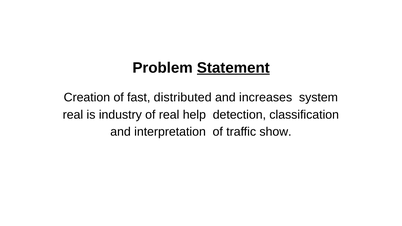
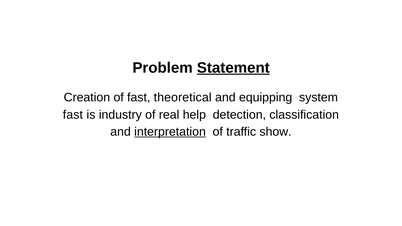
distributed: distributed -> theoretical (183, 98)
increases: increases -> equipping (266, 98)
real: real -> fast (73, 115)
interpretation underline: none -> present (170, 132)
